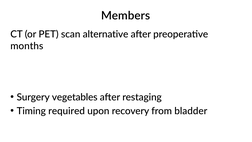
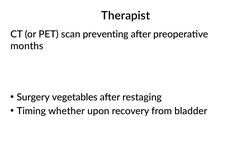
Members: Members -> Therapist (126, 16)
alternative: alternative -> preventing (106, 34)
required: required -> whether (67, 111)
